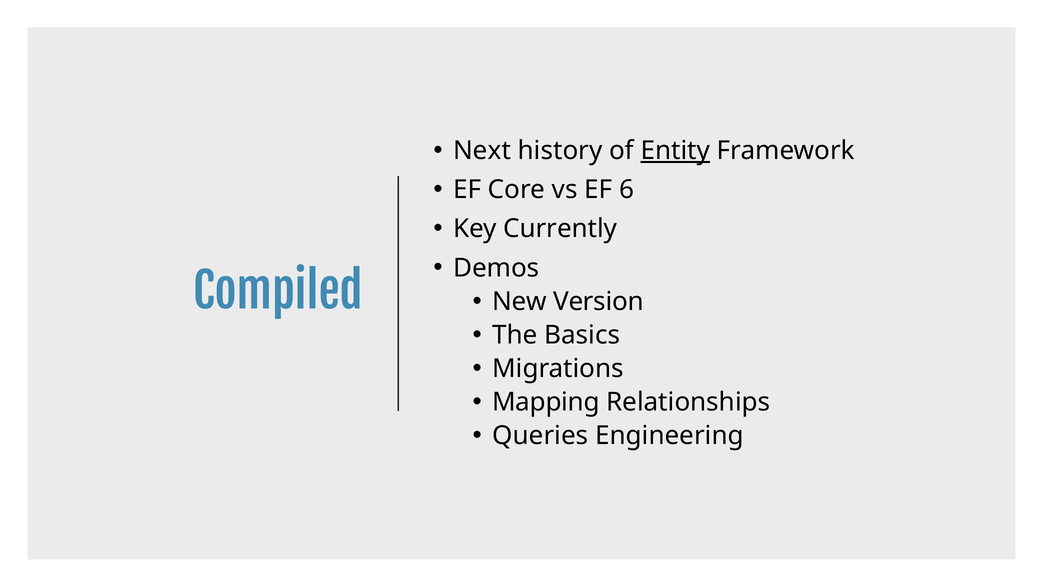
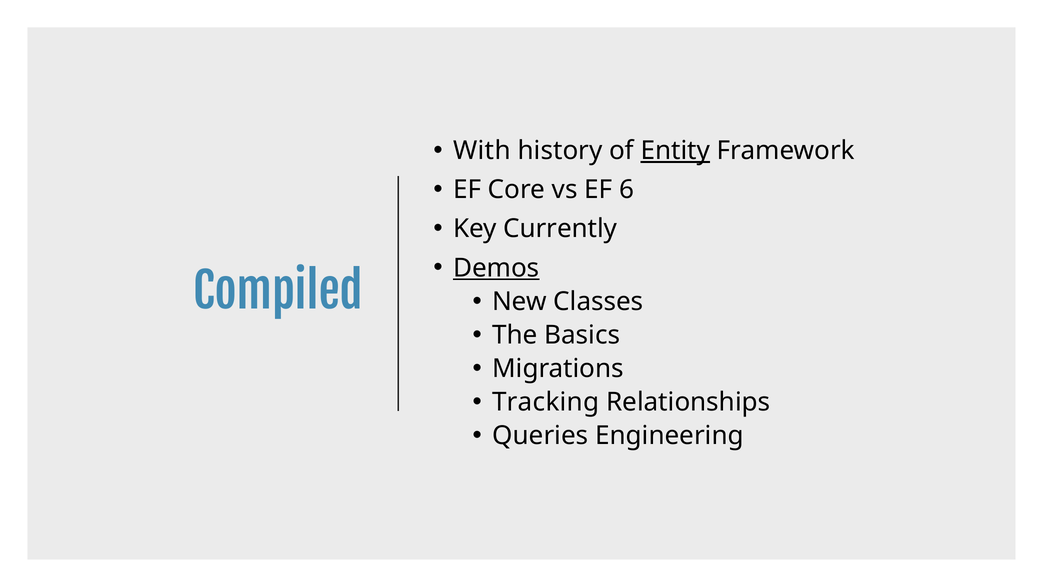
Next: Next -> With (482, 151)
Demos underline: none -> present (496, 268)
Version: Version -> Classes (598, 301)
Mapping: Mapping -> Tracking (546, 402)
